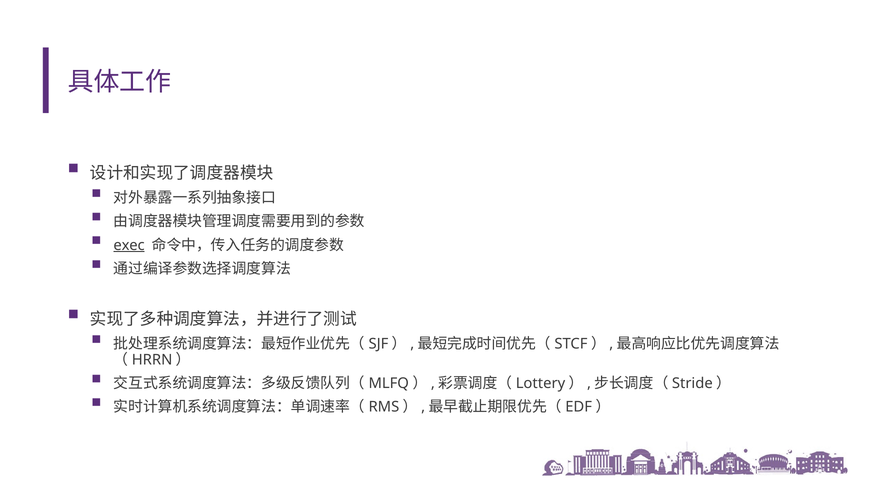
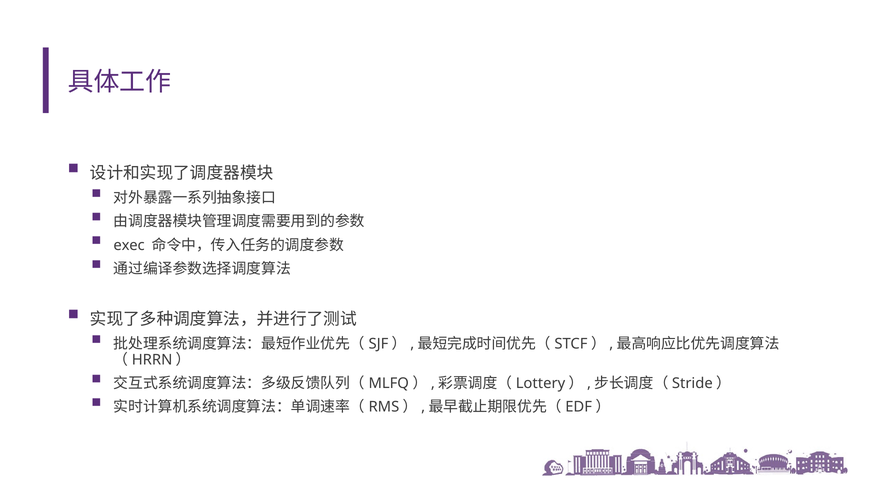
exec underline: present -> none (129, 245)
